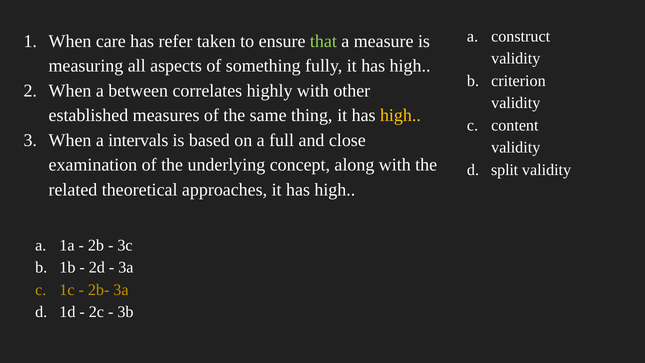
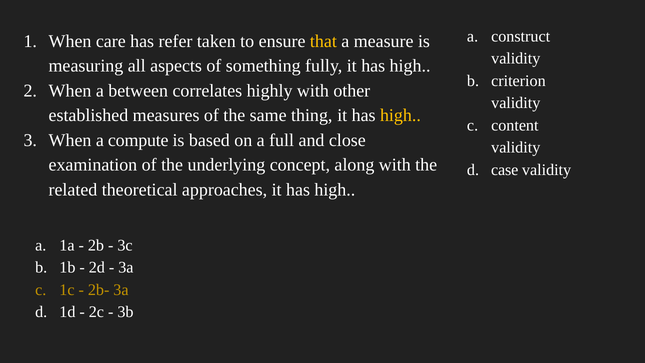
that colour: light green -> yellow (323, 41)
intervals: intervals -> compute (138, 140)
split: split -> case (505, 170)
